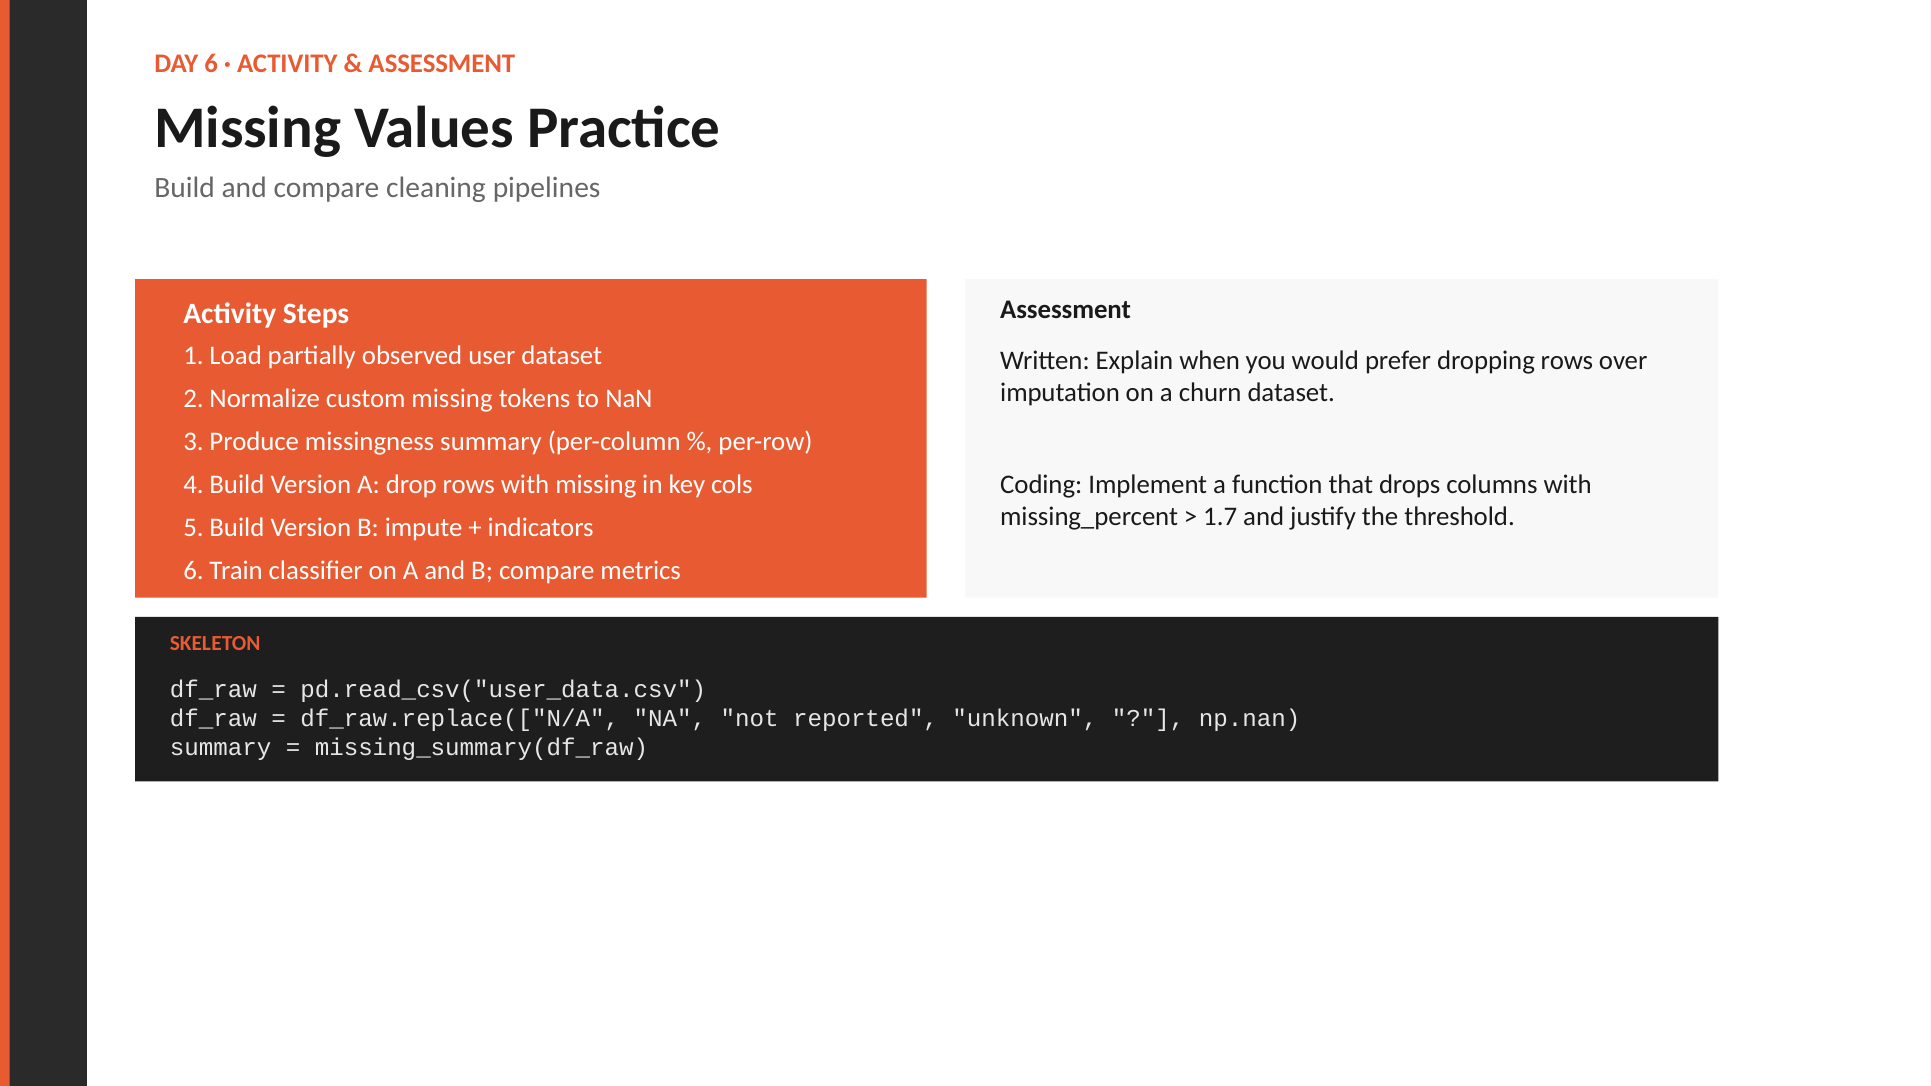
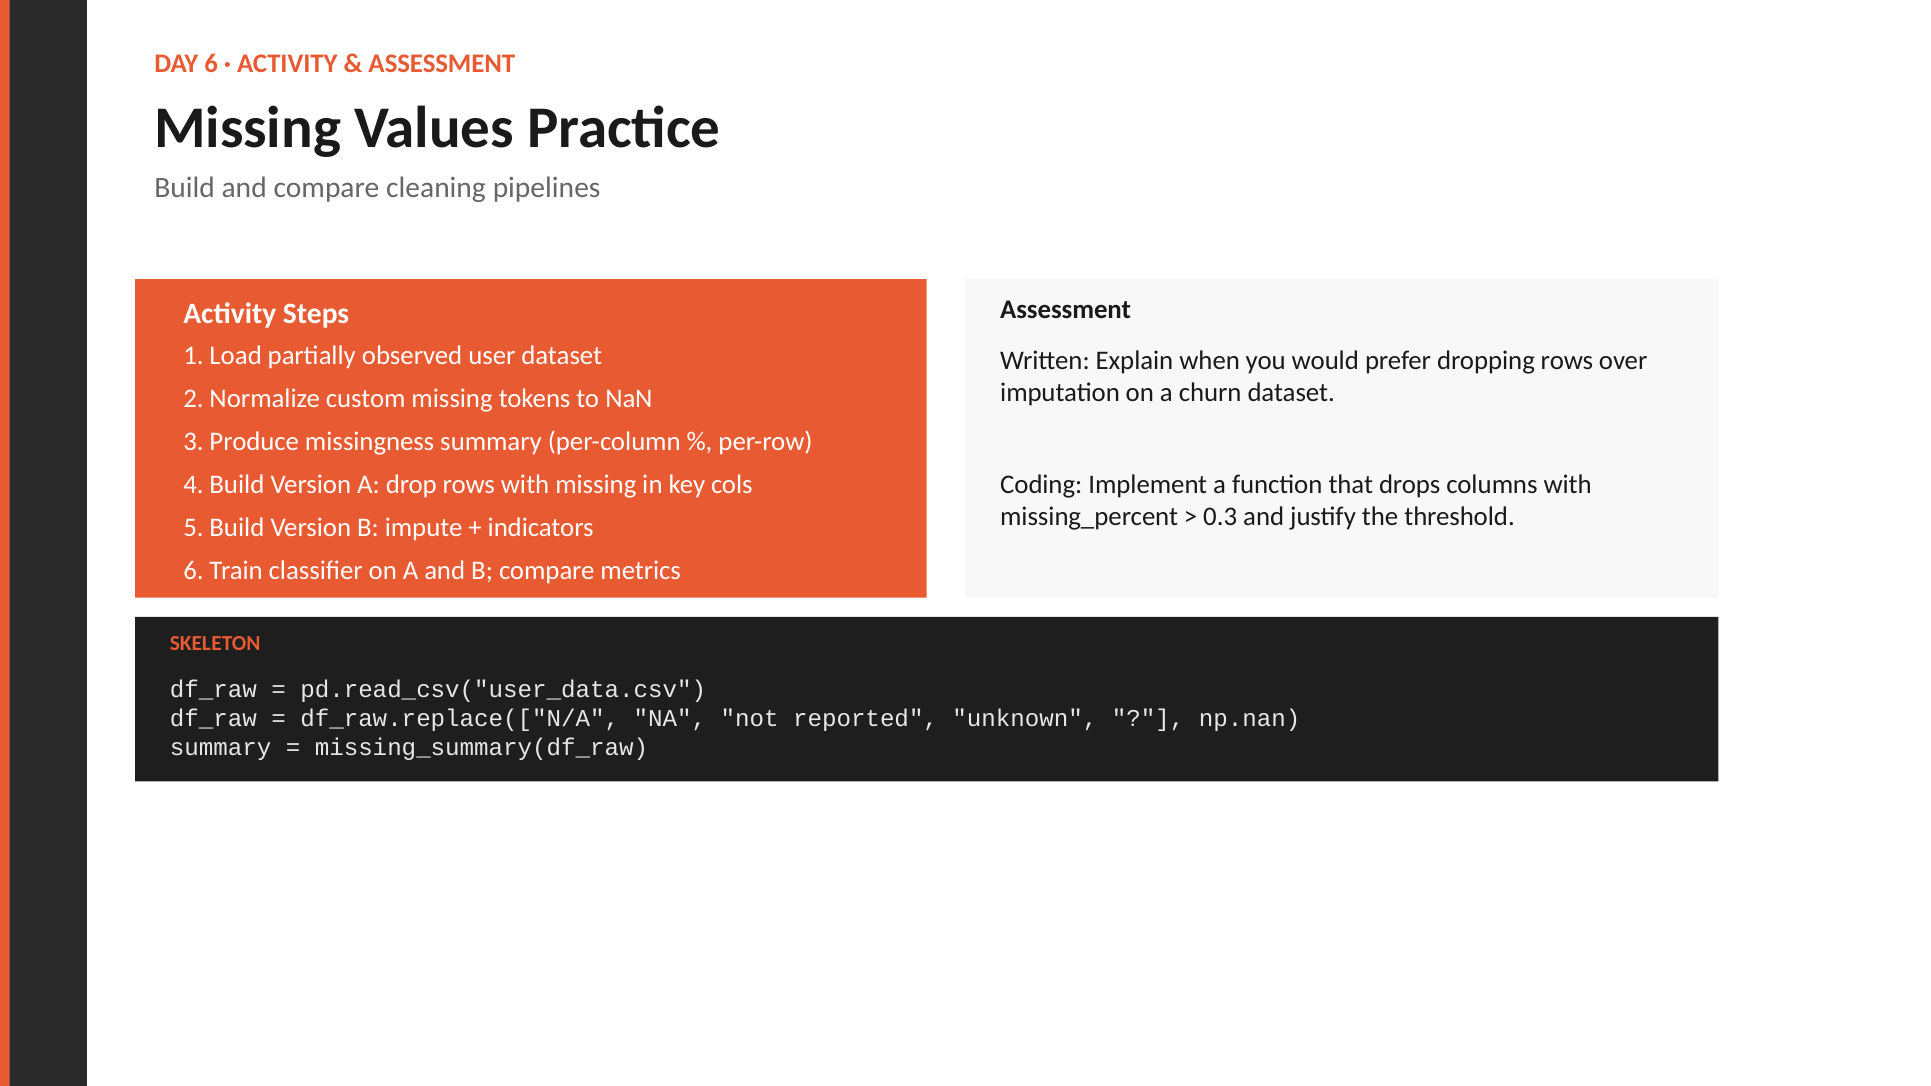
1.7: 1.7 -> 0.3 (1220, 517)
